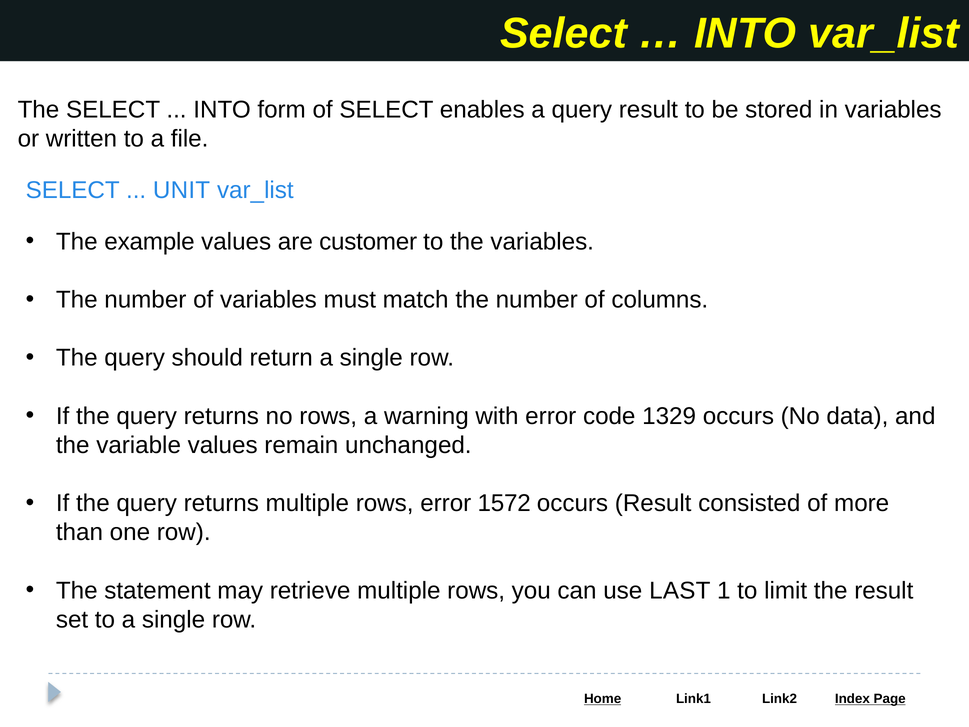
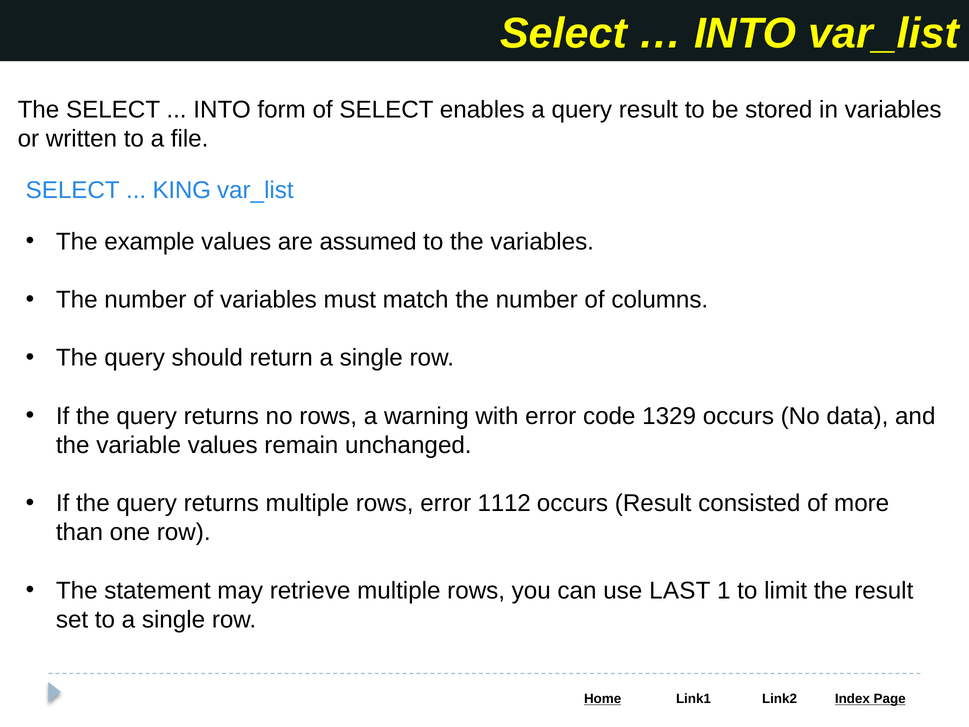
UNIT: UNIT -> KING (182, 190)
customer: customer -> assumed (368, 242)
1572: 1572 -> 1112 (504, 503)
